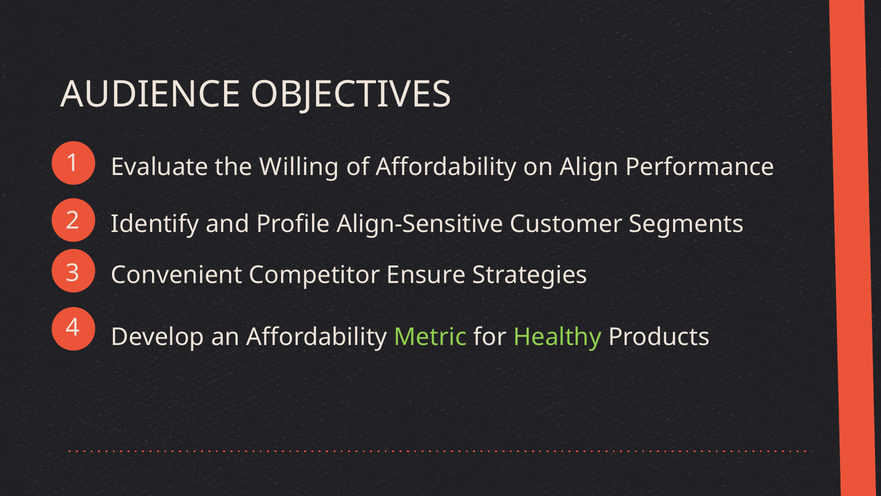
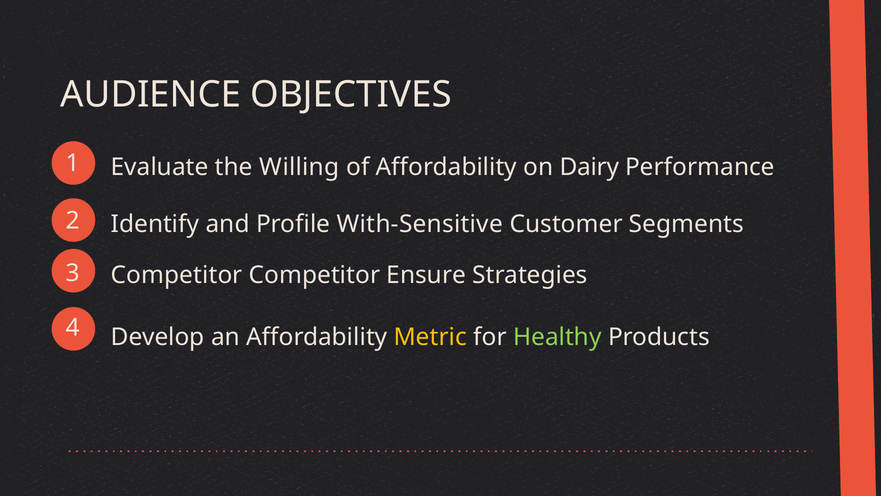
Align: Align -> Dairy (589, 167)
Align-Sensitive: Align-Sensitive -> With-Sensitive (420, 224)
Convenient: Convenient -> Competitor (177, 275)
Metric colour: light green -> yellow (430, 337)
